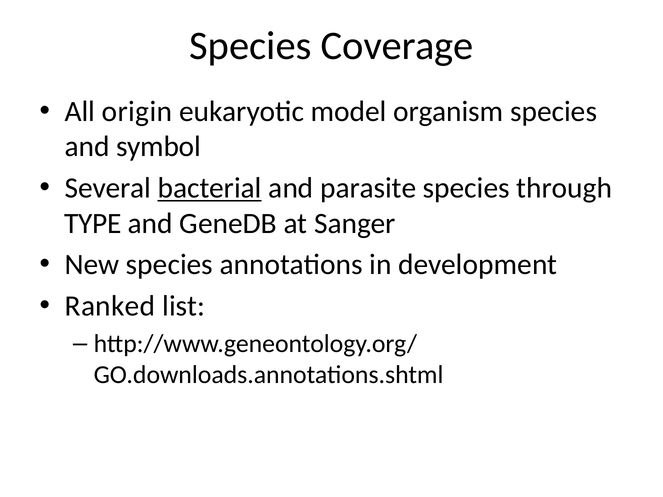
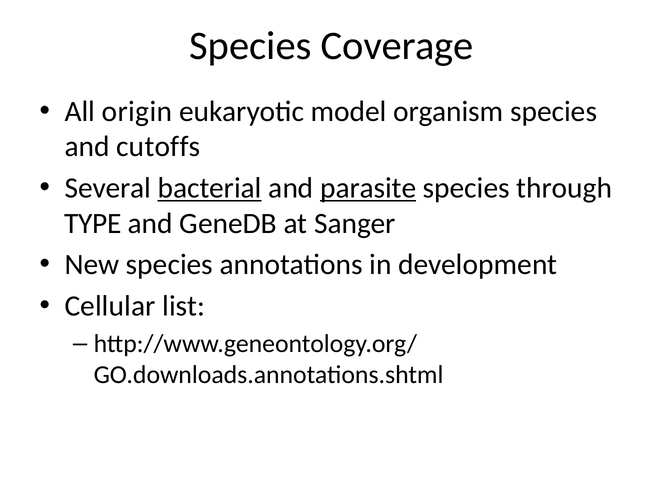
symbol: symbol -> cutoffs (158, 147)
parasite underline: none -> present (368, 188)
Ranked: Ranked -> Cellular (110, 306)
